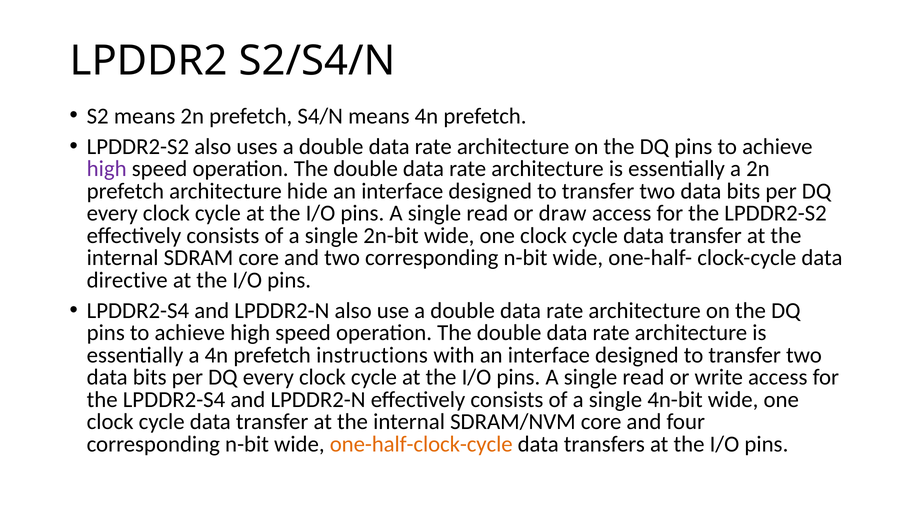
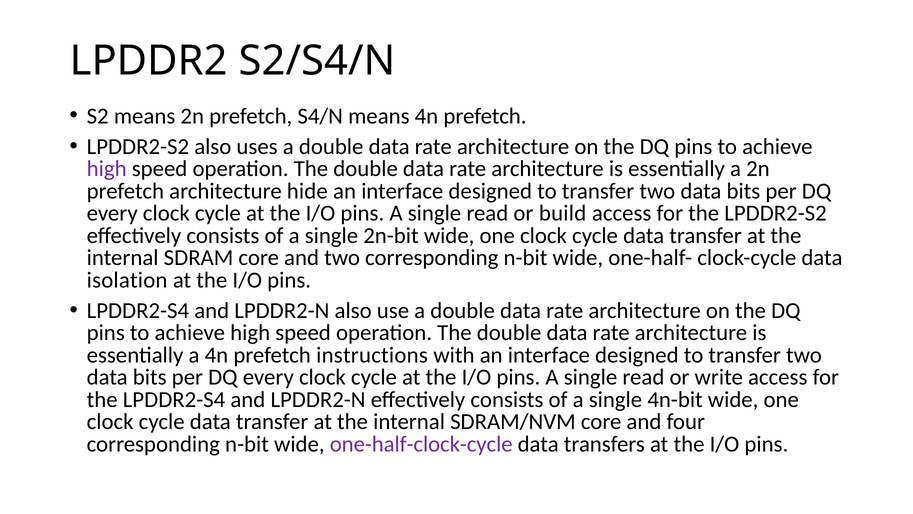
draw: draw -> build (563, 213)
directive: directive -> isolation (127, 280)
one-half-clock-cycle colour: orange -> purple (421, 444)
